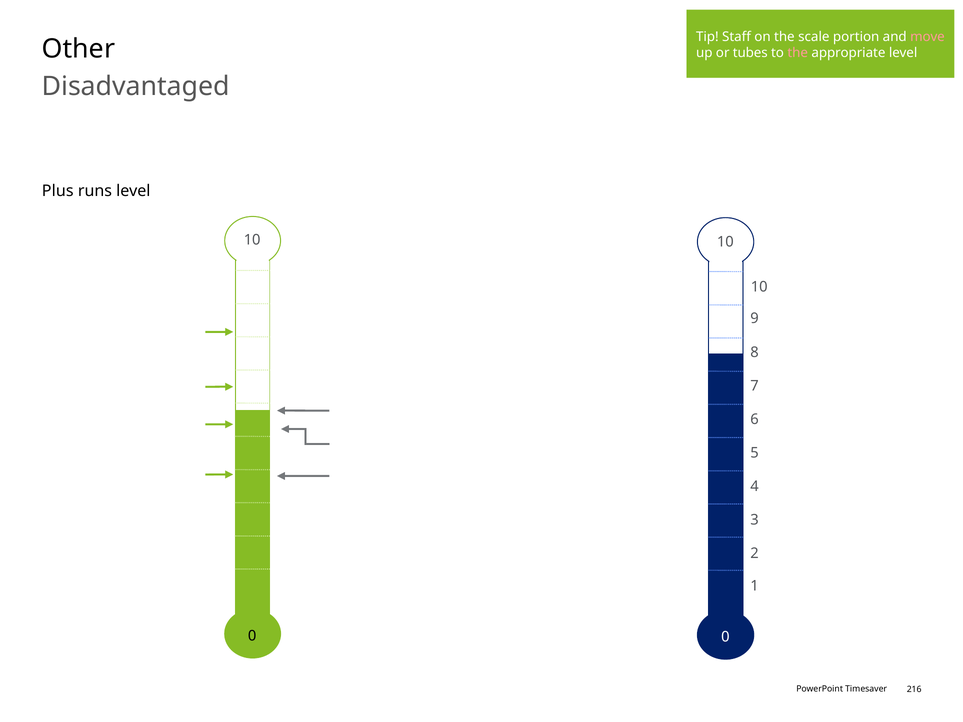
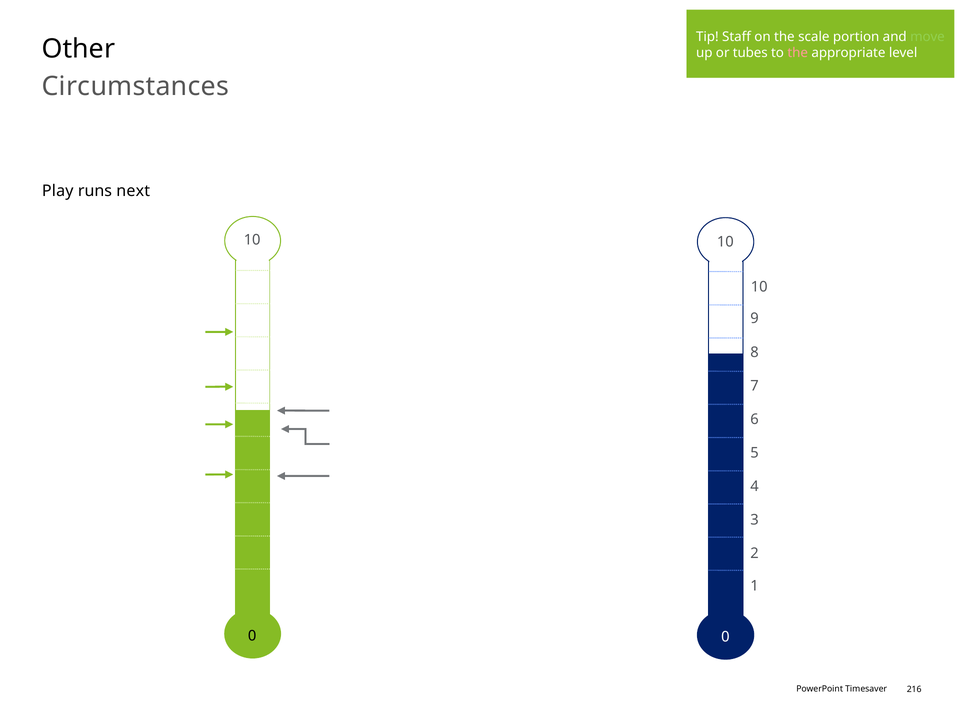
move colour: pink -> light green (927, 37)
Disadvantaged: Disadvantaged -> Circumstances (135, 87)
Plus: Plus -> Play (58, 191)
runs level: level -> next (133, 191)
